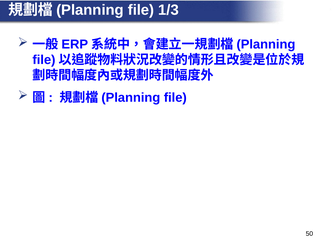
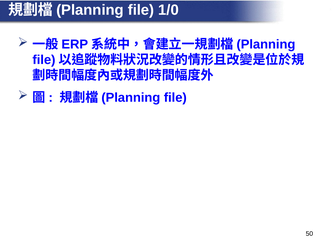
1/3: 1/3 -> 1/0 (169, 10)
